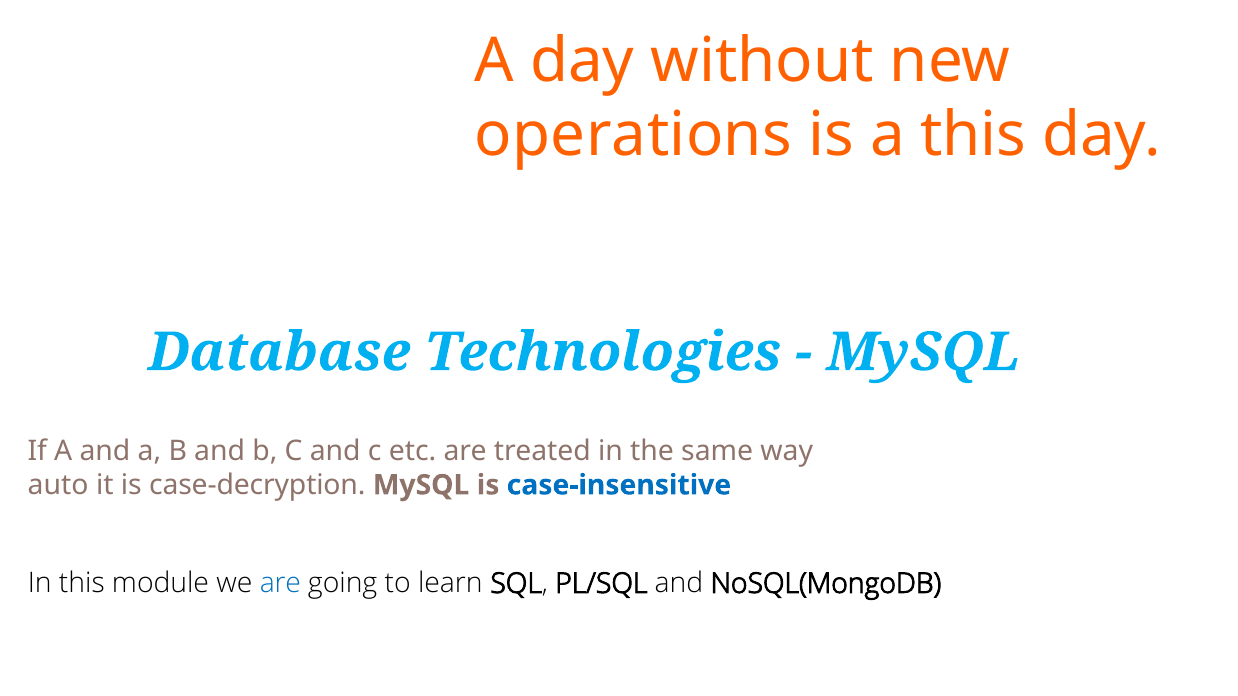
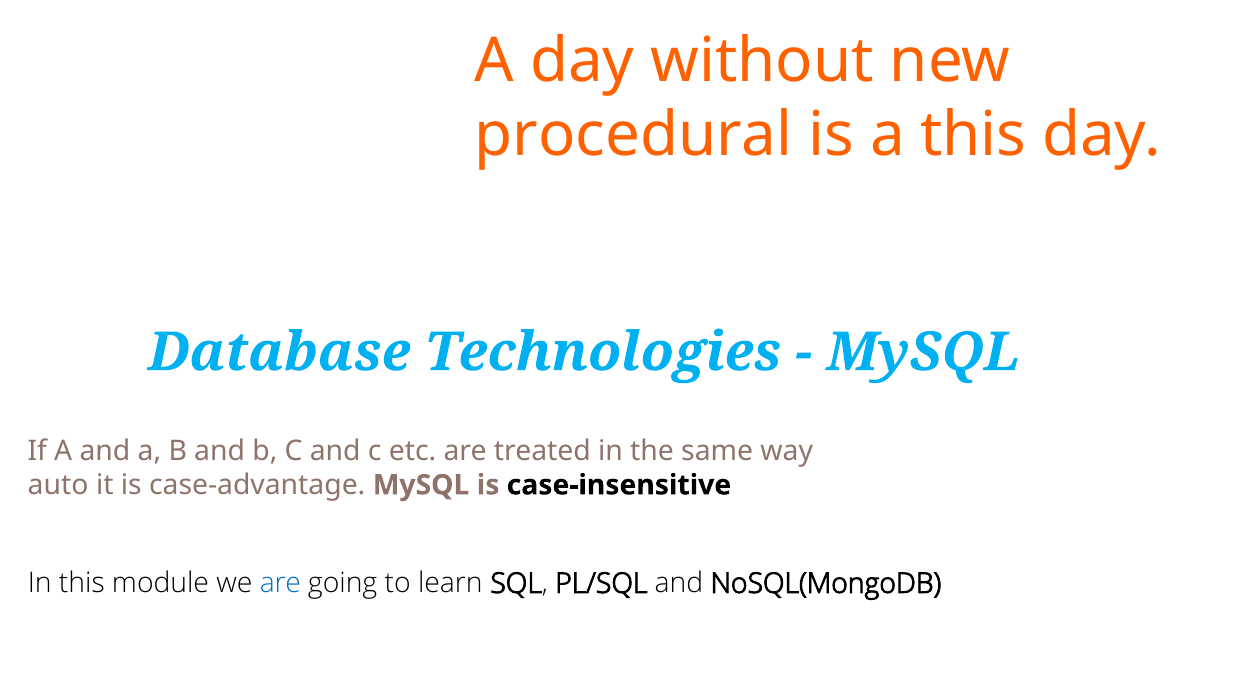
operations: operations -> procedural (634, 135)
case-decryption: case-decryption -> case-advantage (257, 485)
case-insensitive colour: blue -> black (619, 485)
